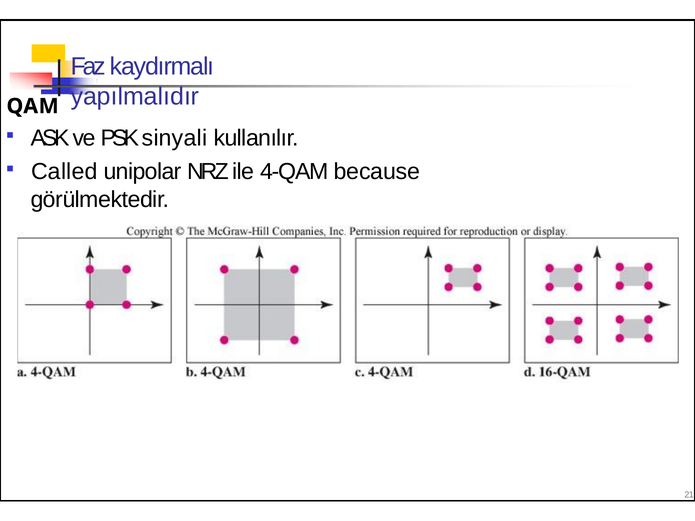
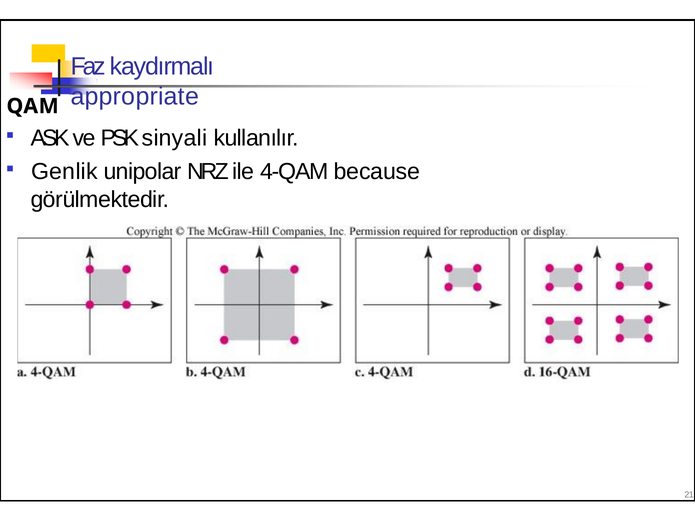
yapılmalıdır: yapılmalıdır -> appropriate (135, 96)
Called: Called -> Genlik (64, 172)
